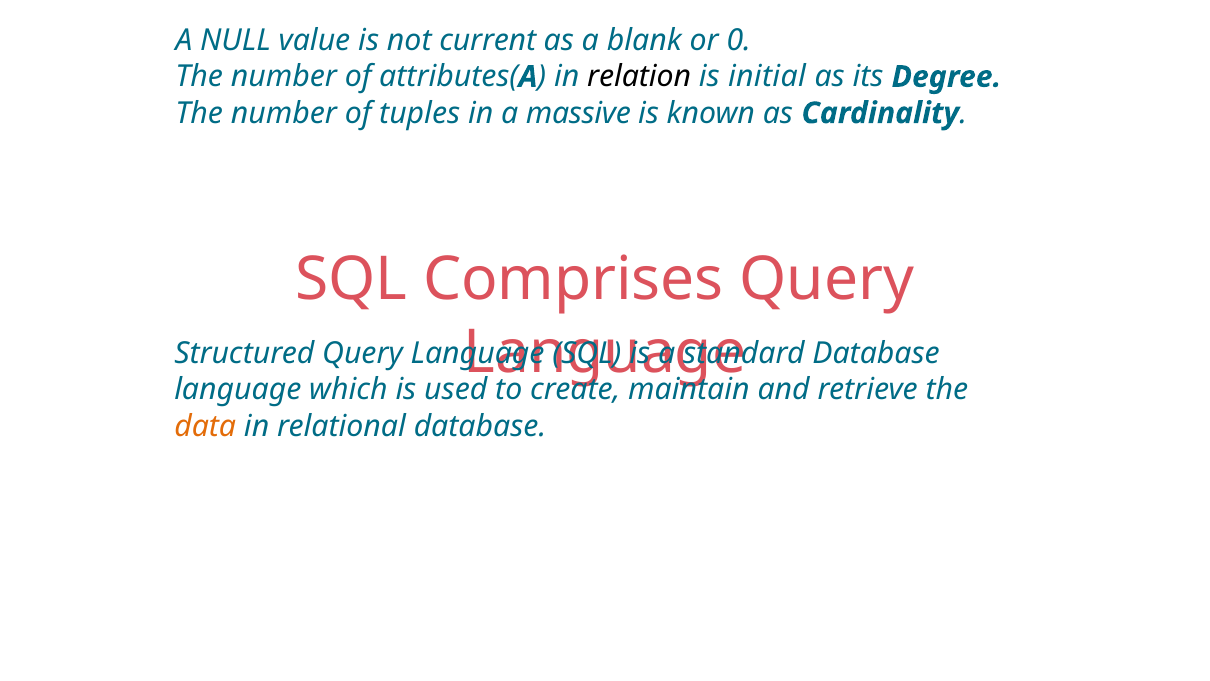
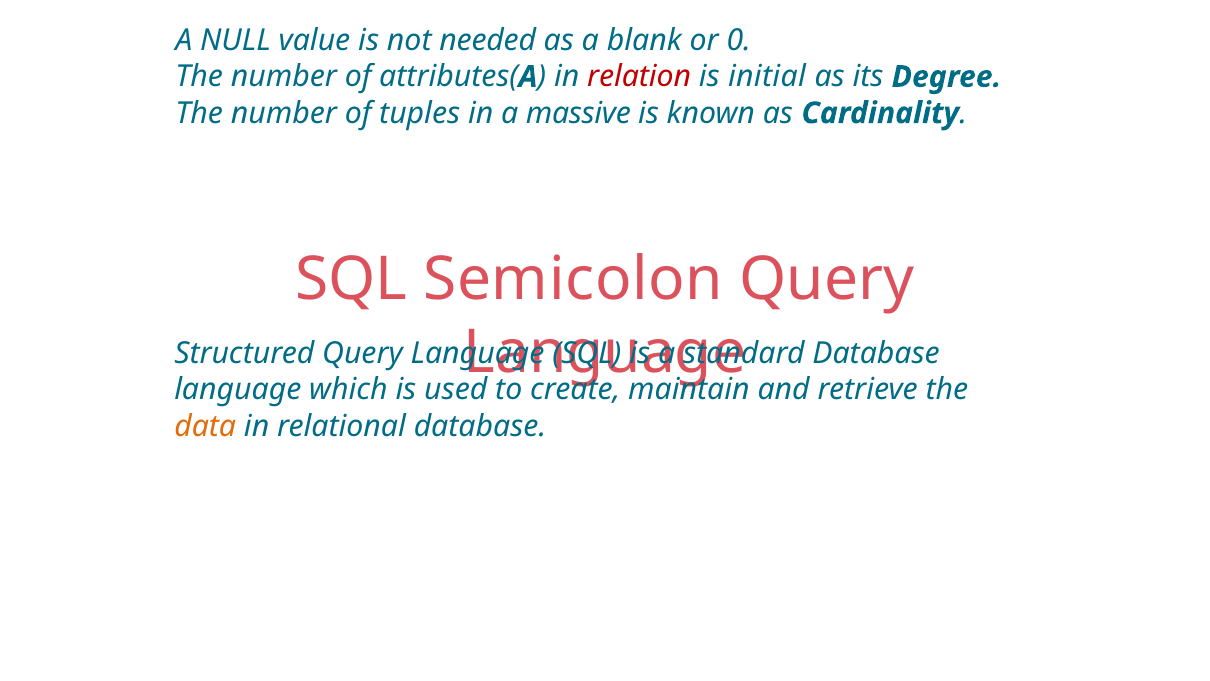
current: current -> needed (488, 41)
relation colour: black -> red (639, 77)
Comprises: Comprises -> Semicolon (573, 279)
